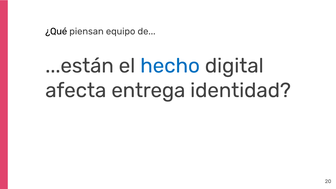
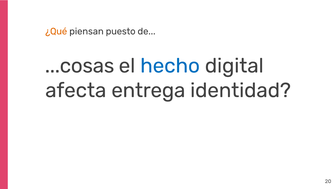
¿Qué colour: black -> orange (56, 31)
equipo: equipo -> puesto (121, 31)
...están: ...están -> ...cosas (80, 66)
